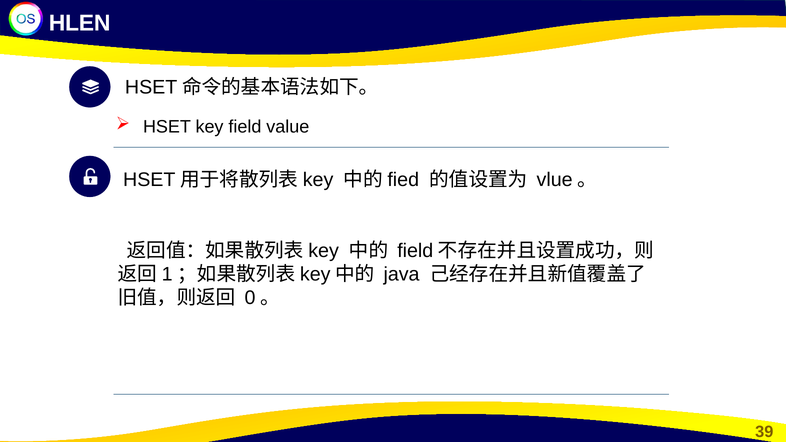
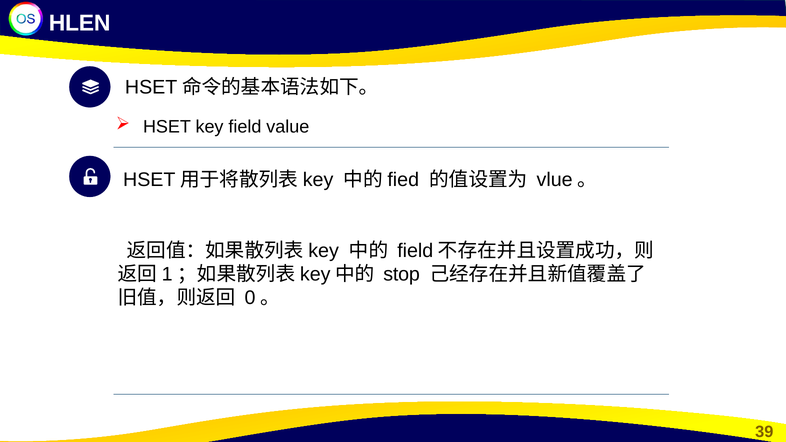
java: java -> stop (402, 274)
